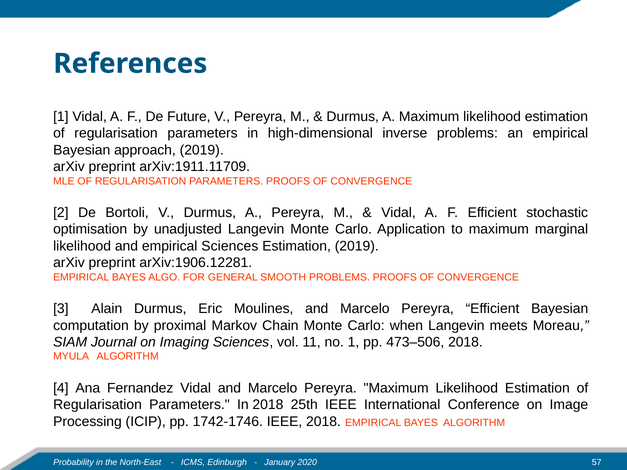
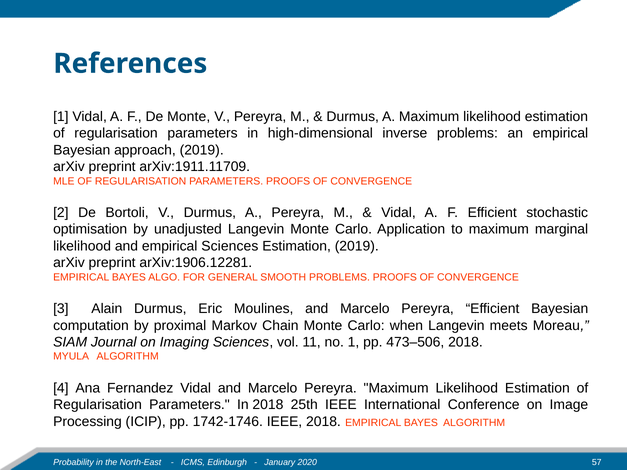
De Future: Future -> Monte (189, 117)
